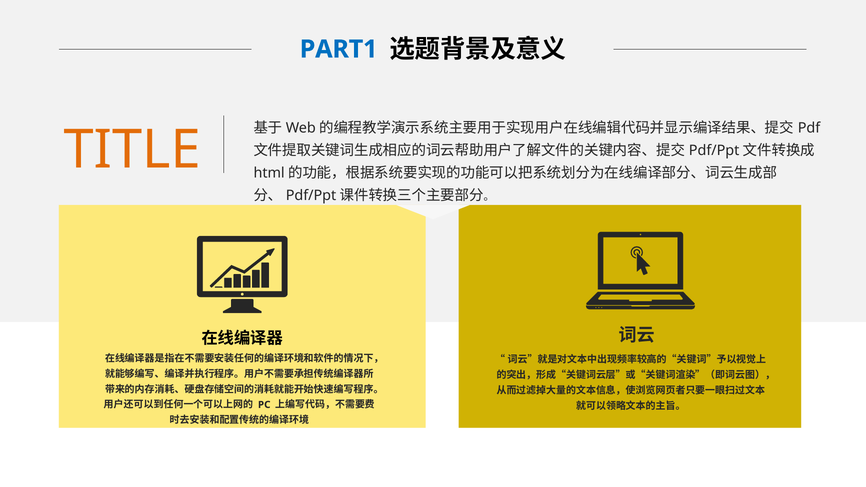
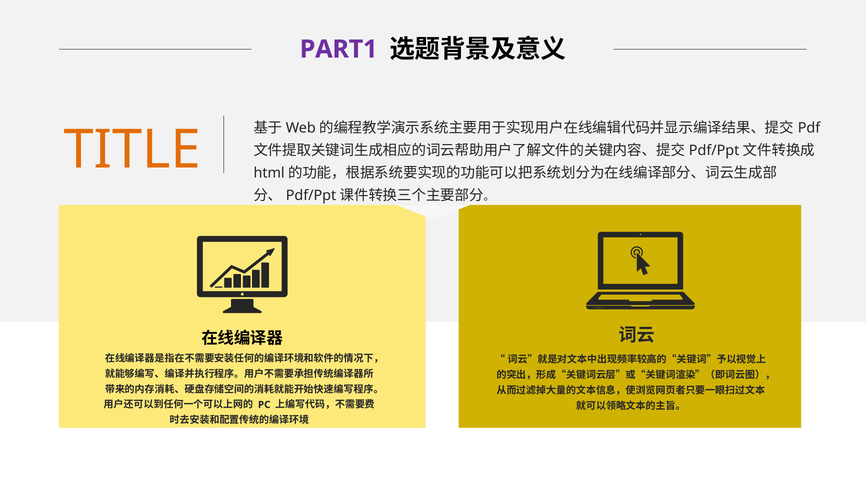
PART1 colour: blue -> purple (339, 49)
